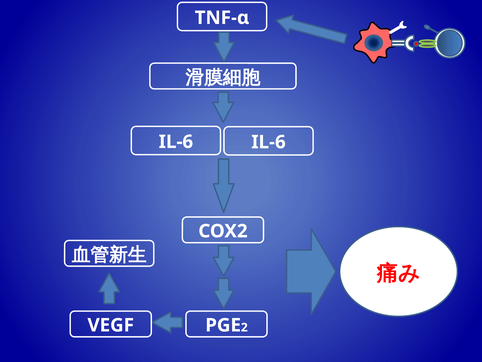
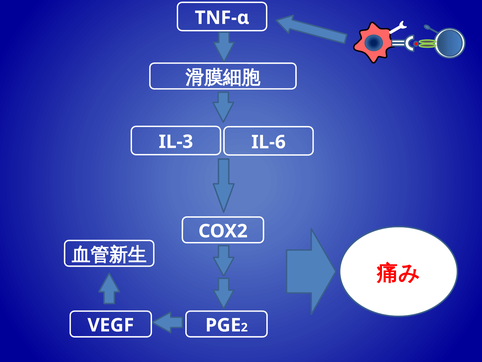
IL-6: IL-6 -> IL-3 (176, 142)
